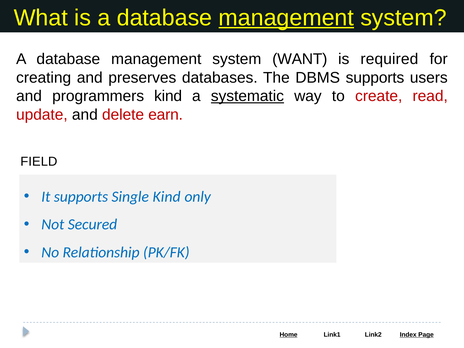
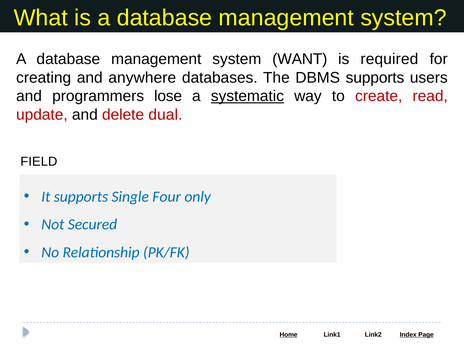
management underline: present -> none (286, 18)
preserves: preserves -> anywhere (142, 78)
programmers kind: kind -> lose (168, 96)
earn: earn -> dual (165, 115)
Single Kind: Kind -> Four (167, 197)
